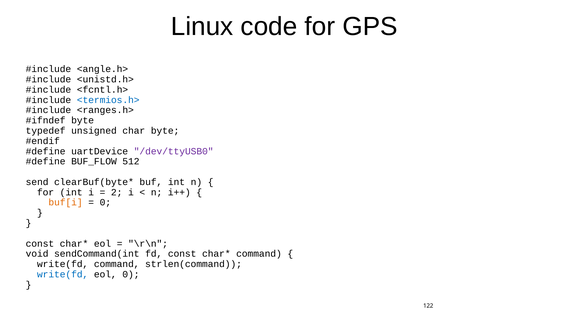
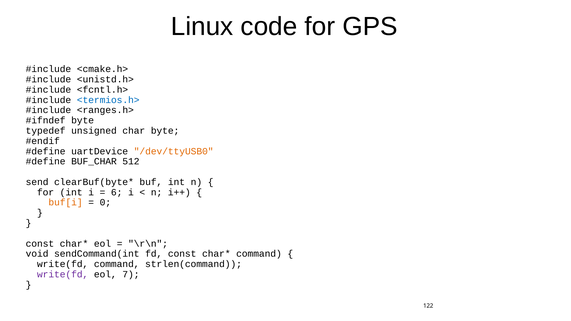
<angle.h>: <angle.h> -> <cmake.h> (103, 69)
/dev/ttyUSB0 colour: purple -> orange (174, 151)
BUF_FLOW: BUF_FLOW -> BUF_CHAR (94, 162)
2: 2 -> 6 (117, 192)
write(fd colour: blue -> purple (63, 275)
eol 0: 0 -> 7 (131, 275)
